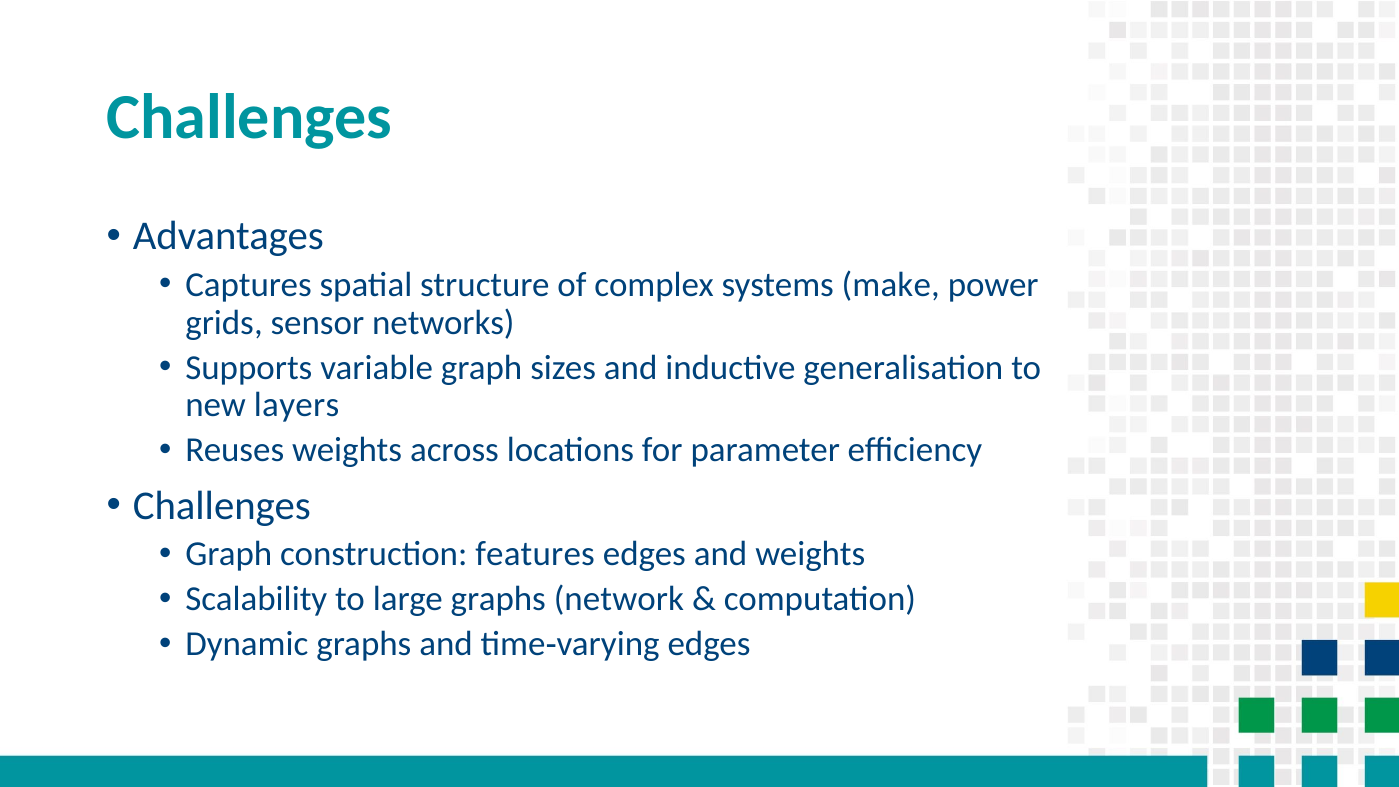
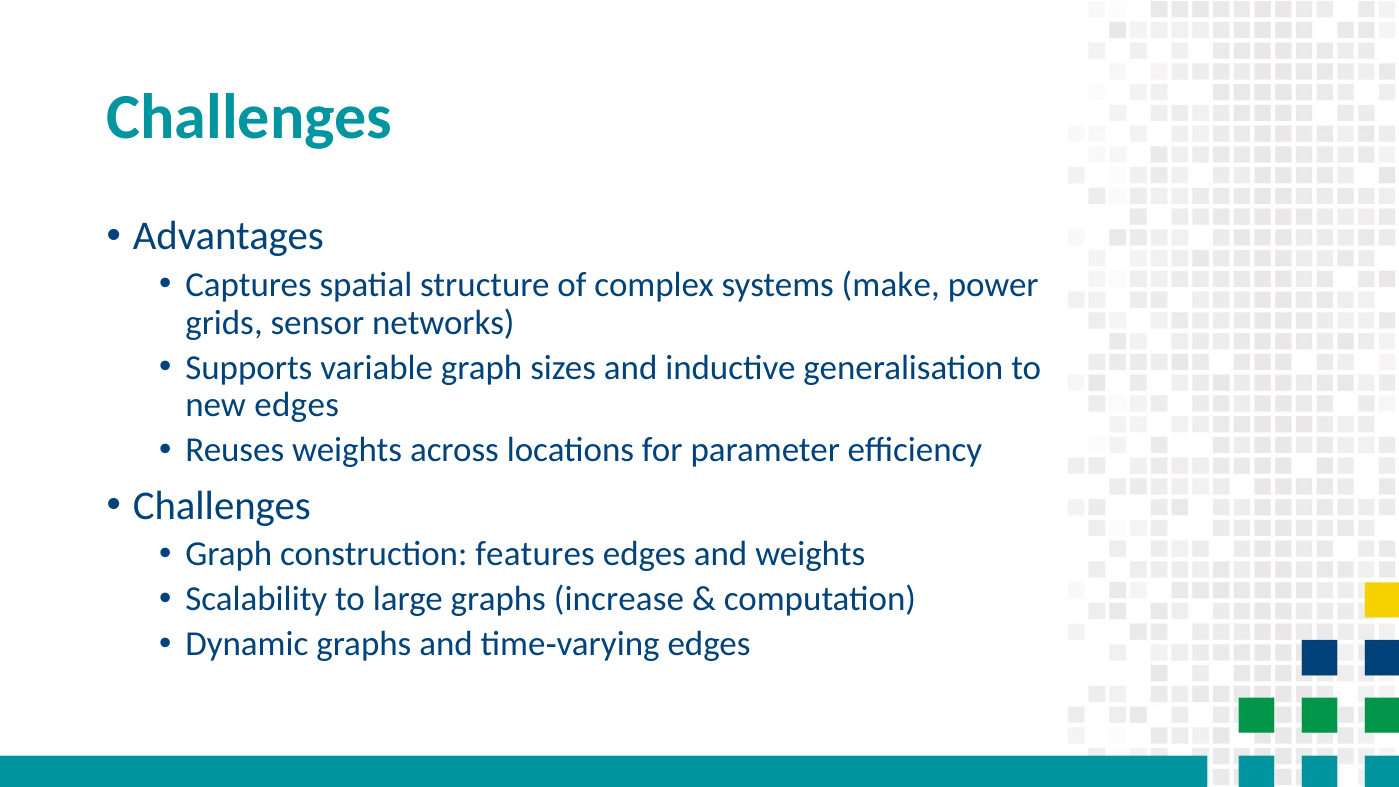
new layers: layers -> edges (297, 405)
network: network -> increase (619, 599)
